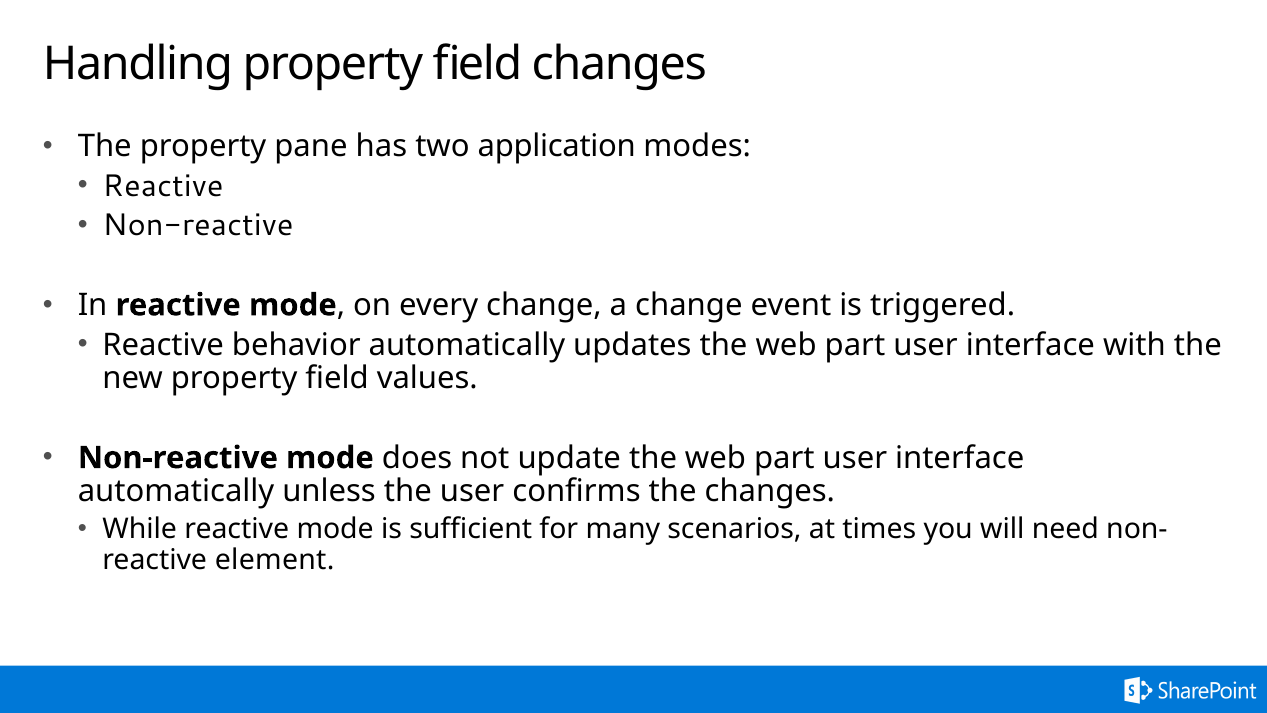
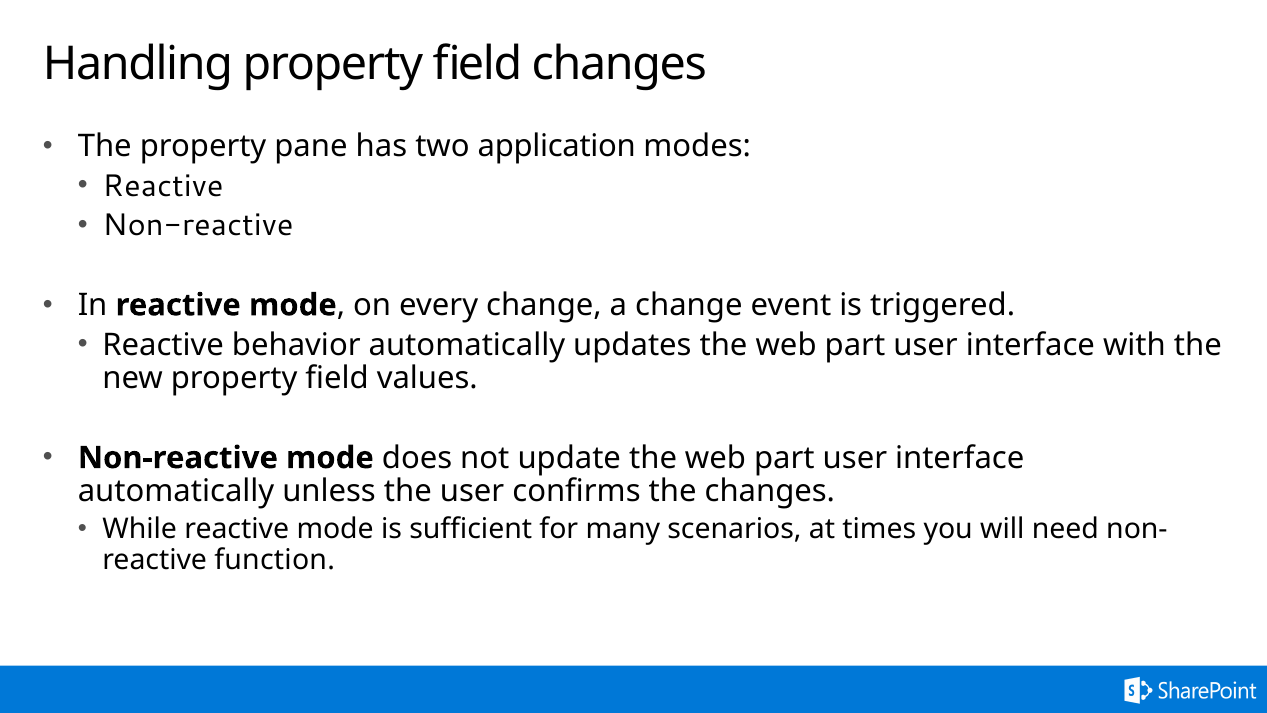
element: element -> function (275, 560)
